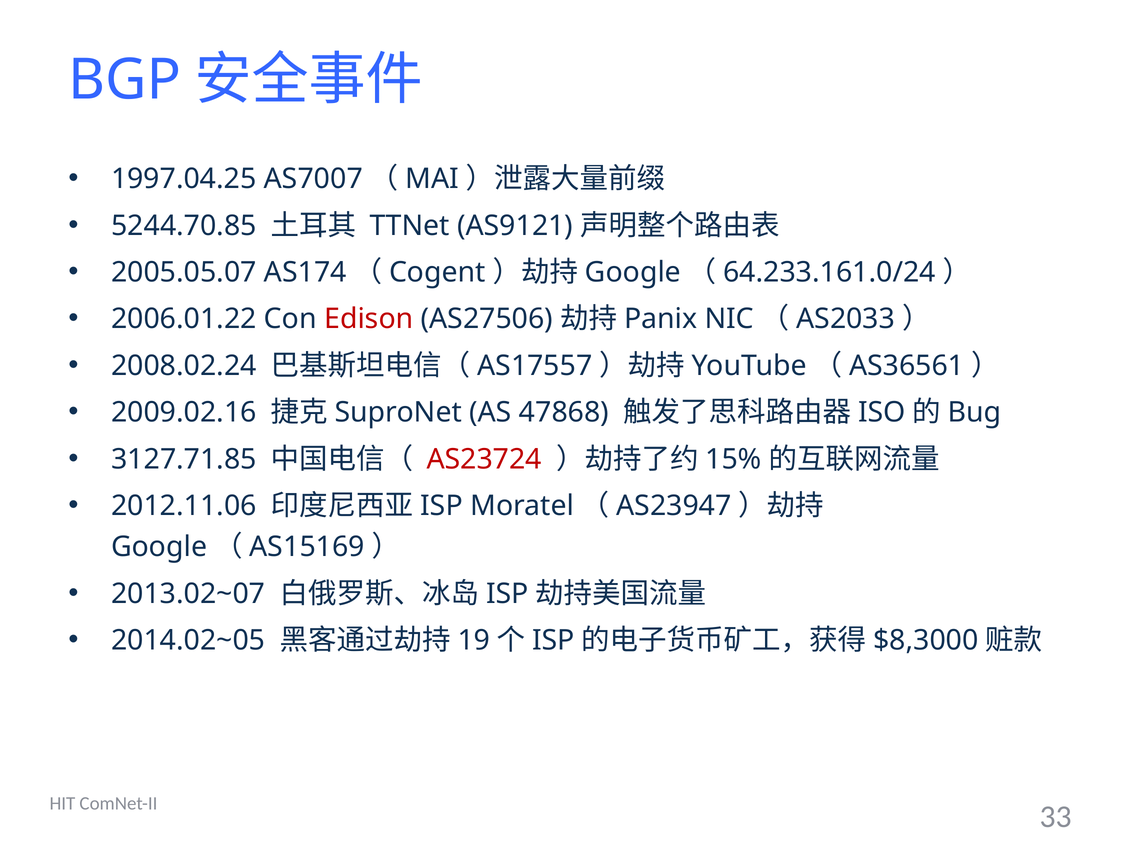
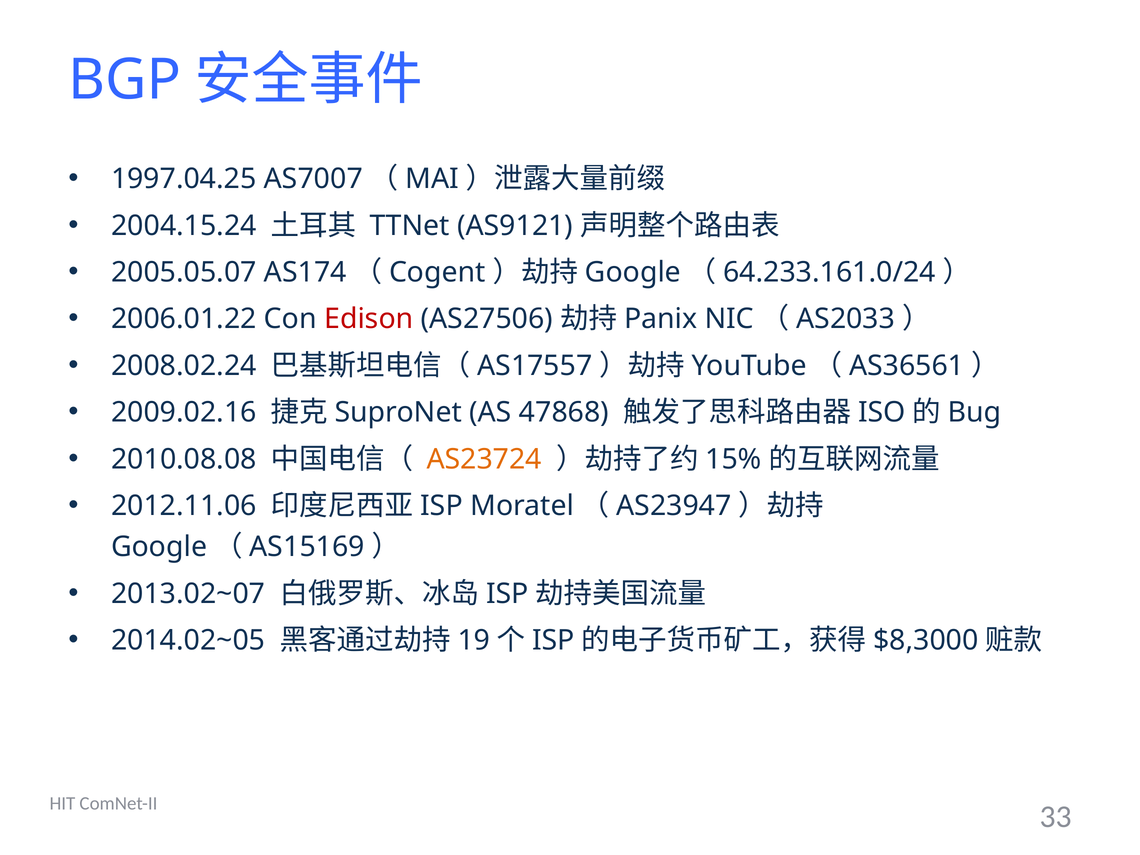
5244.70.85: 5244.70.85 -> 2004.15.24 (184, 226)
3127.71.85: 3127.71.85 -> 2010.08.08 (184, 459)
AS23724 colour: red -> orange (484, 459)
